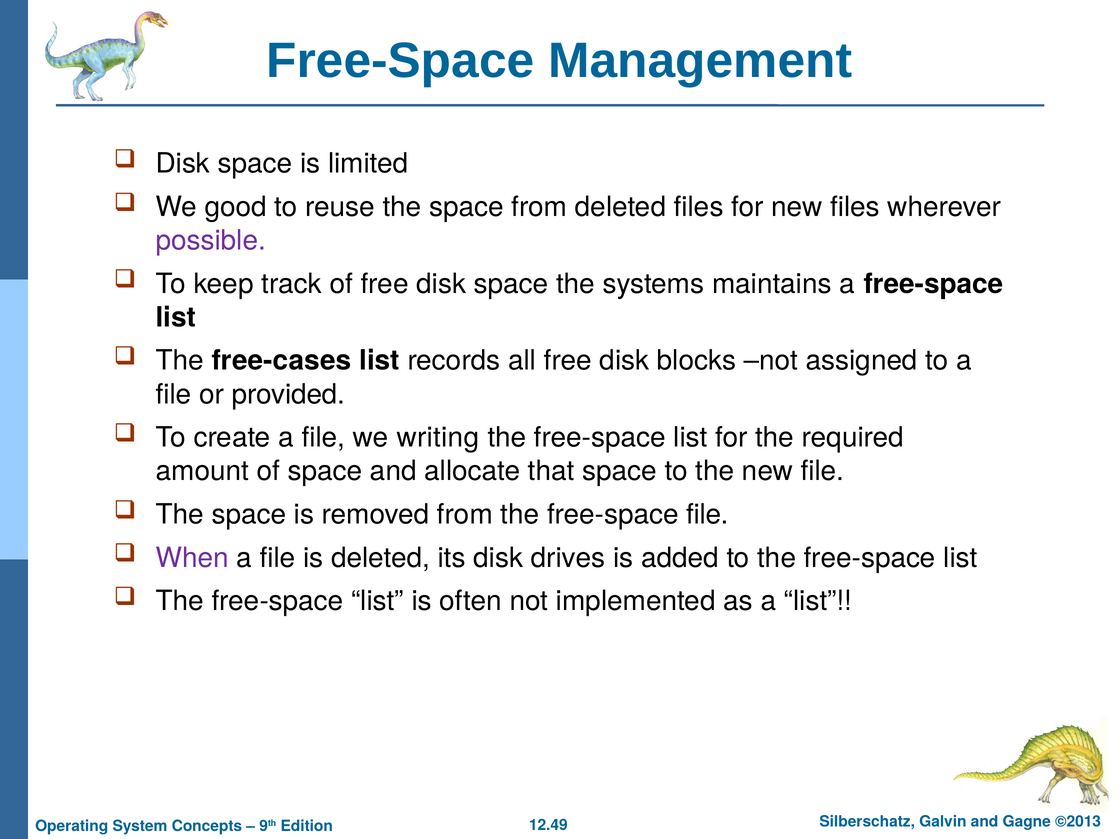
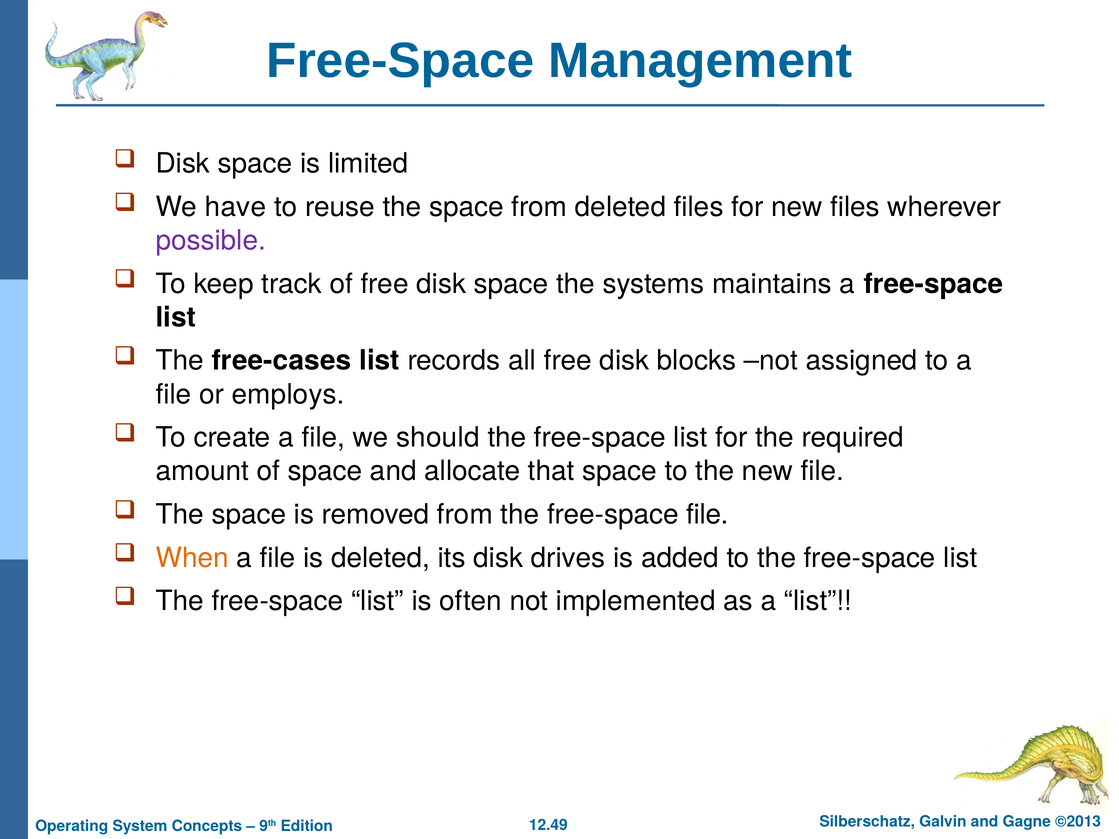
good: good -> have (235, 207)
provided: provided -> employs (288, 394)
writing: writing -> should (438, 438)
When colour: purple -> orange (192, 558)
